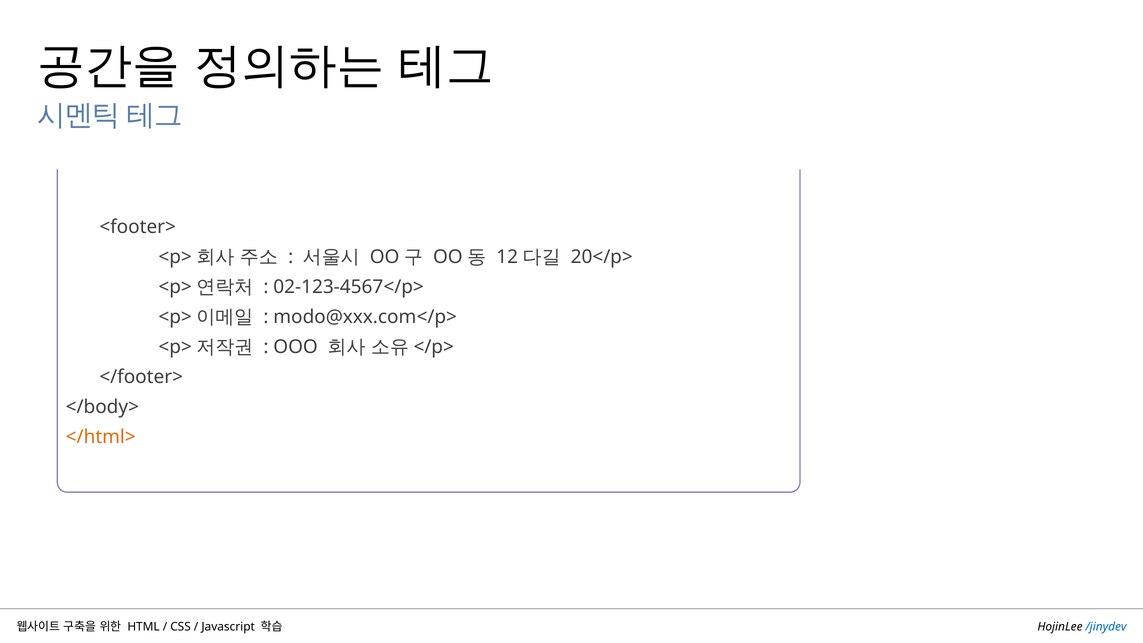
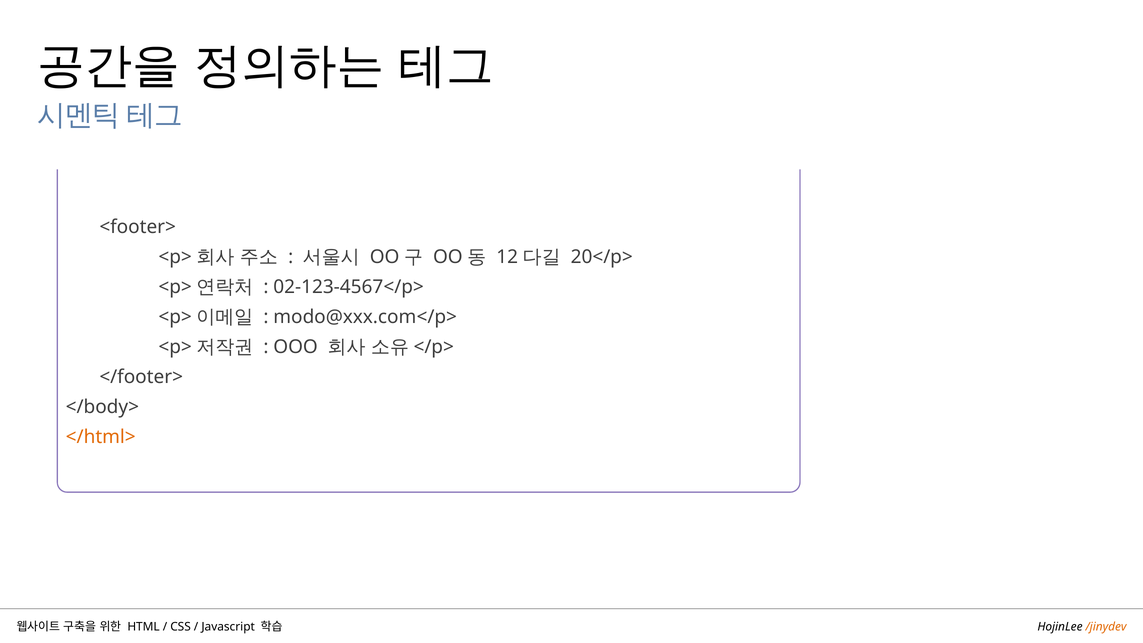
/jinydev colour: blue -> orange (1106, 627)
